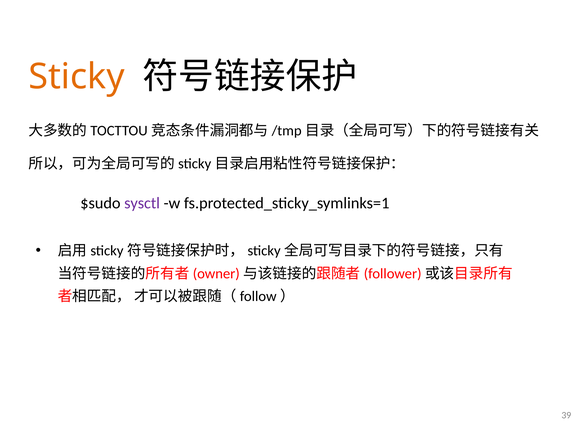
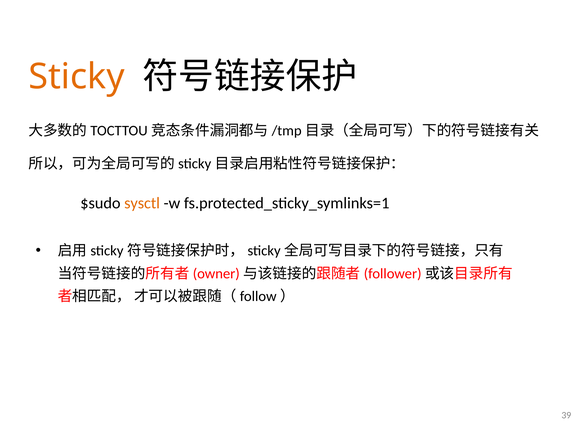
sysctl colour: purple -> orange (142, 203)
